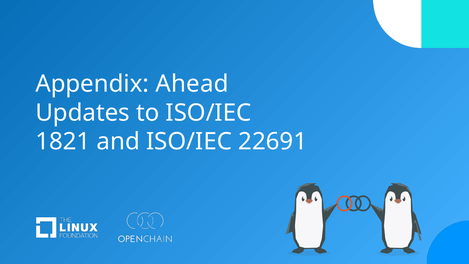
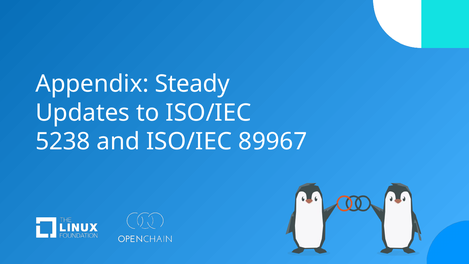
Ahead: Ahead -> Steady (192, 84)
1821: 1821 -> 5238 (63, 142)
22691: 22691 -> 89967 (273, 142)
